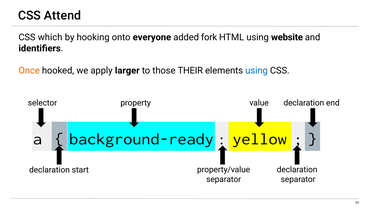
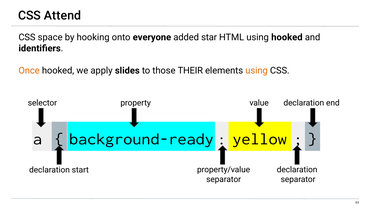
which: which -> space (50, 37)
fork: fork -> star (209, 37)
using website: website -> hooked (287, 37)
larger: larger -> slides (127, 71)
using colour: blue -> orange (257, 71)
